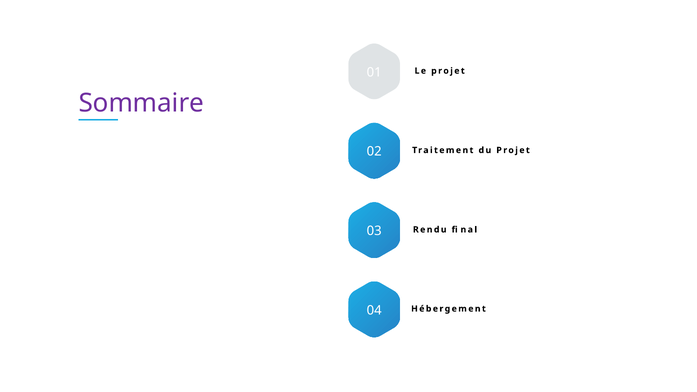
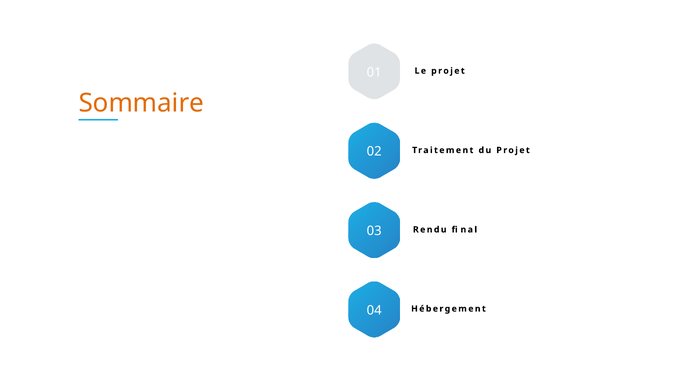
Sommaire colour: purple -> orange (141, 103)
